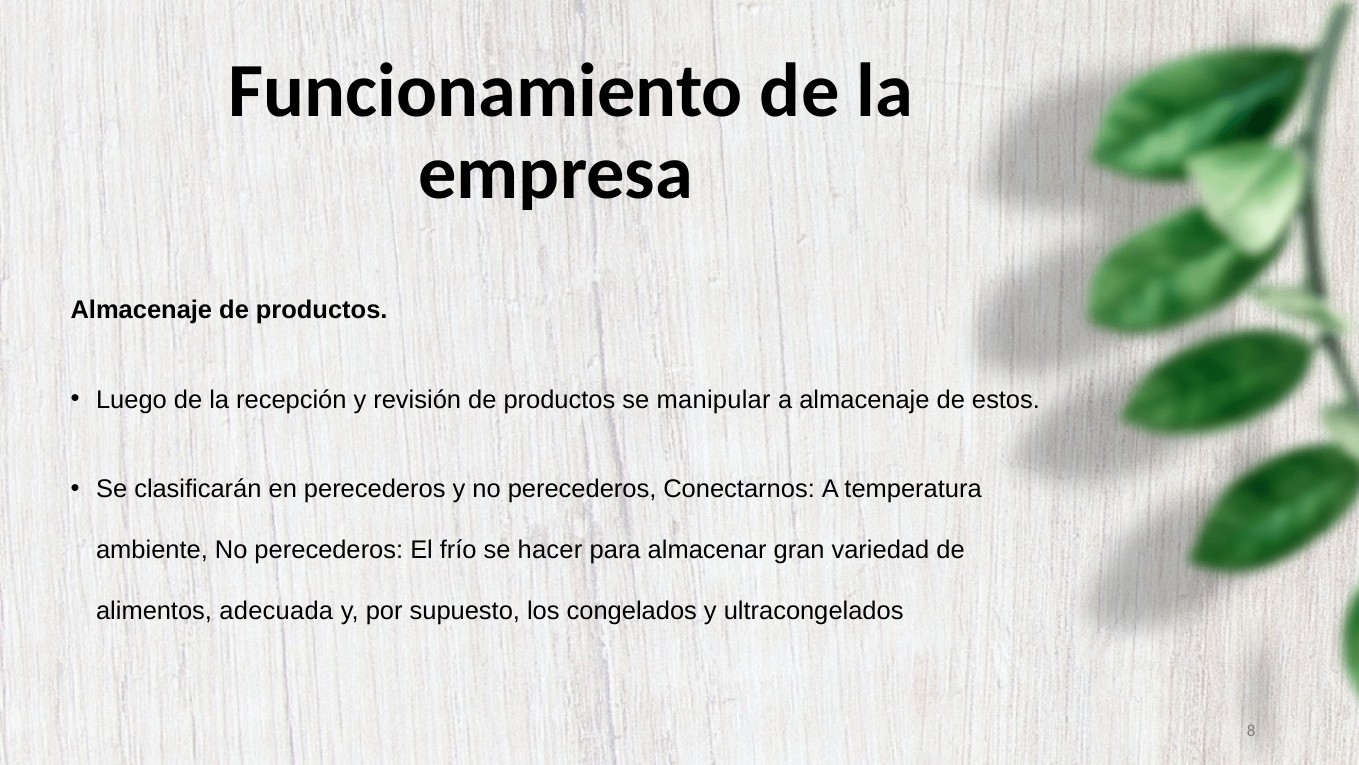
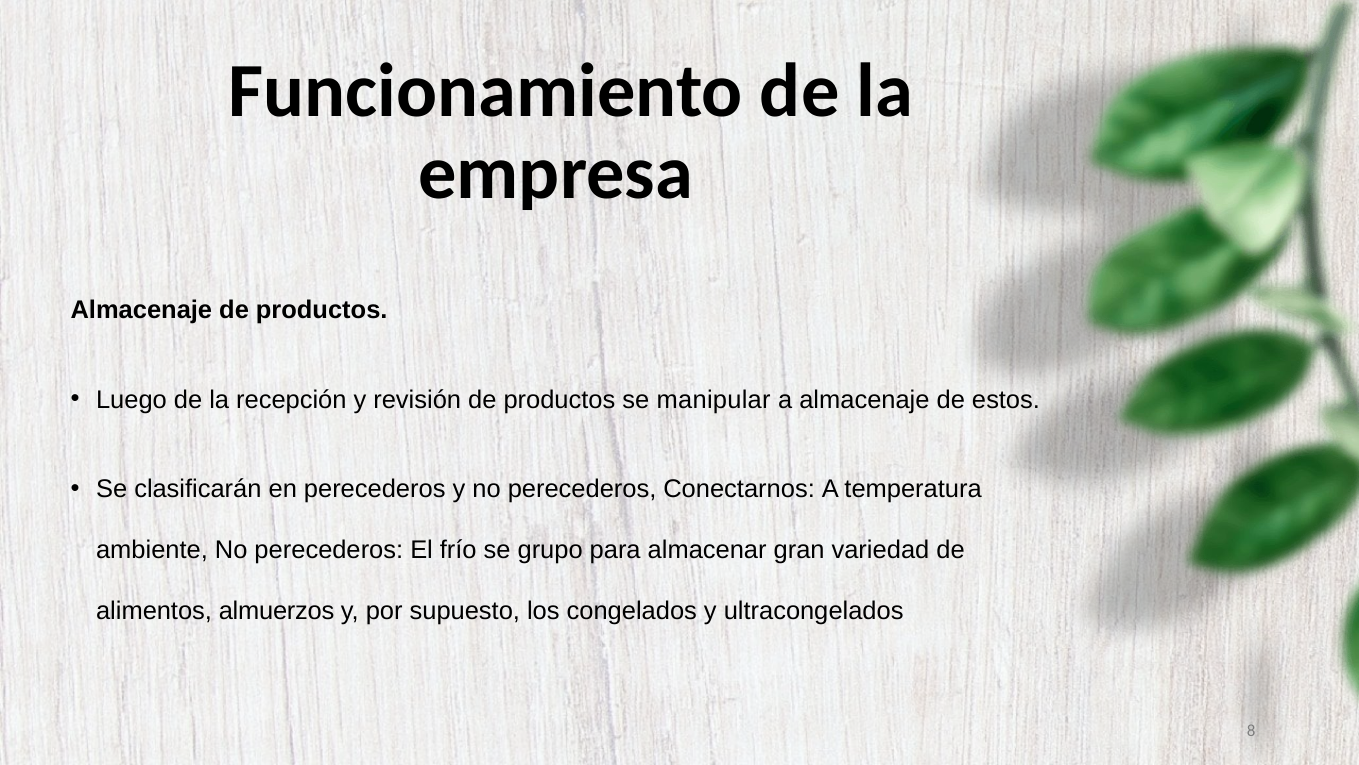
hacer: hacer -> grupo (550, 550)
adecuada: adecuada -> almuerzos (277, 611)
